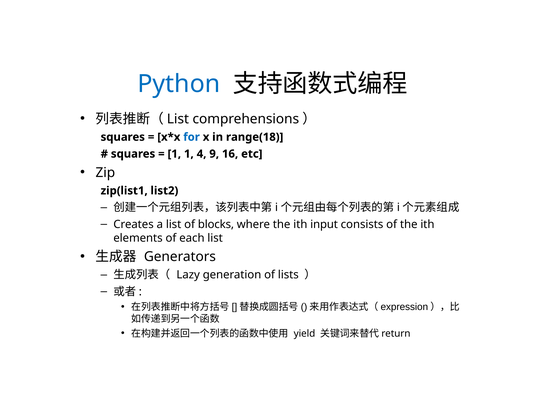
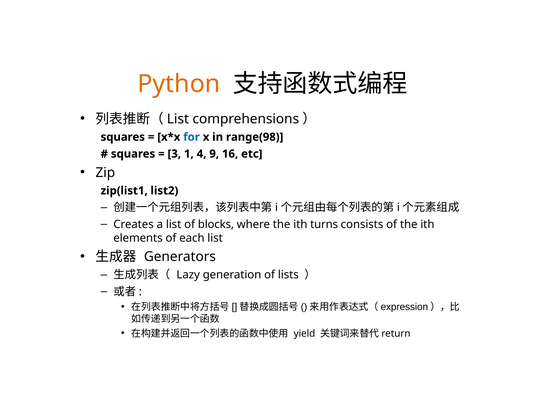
Python colour: blue -> orange (179, 84)
range(18: range(18 -> range(98 (255, 137)
1: 1 -> 3 (174, 154)
input: input -> turns (324, 224)
